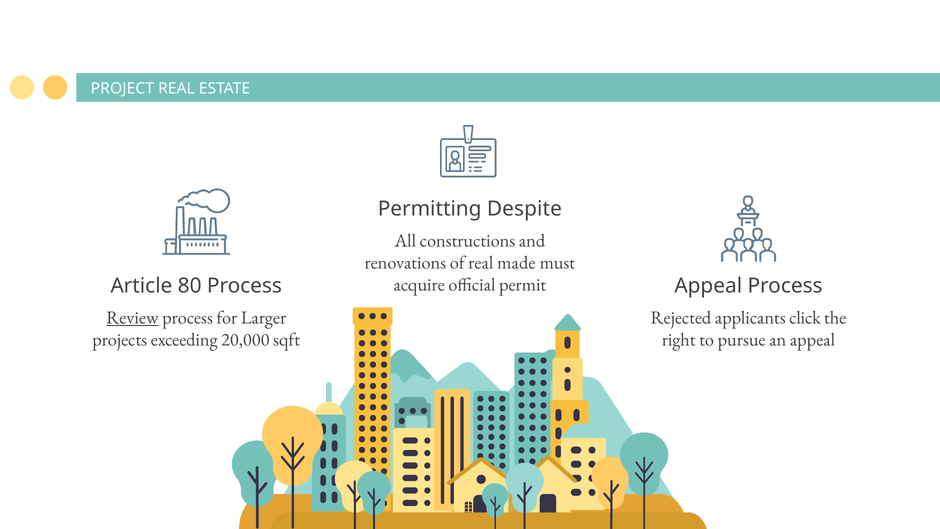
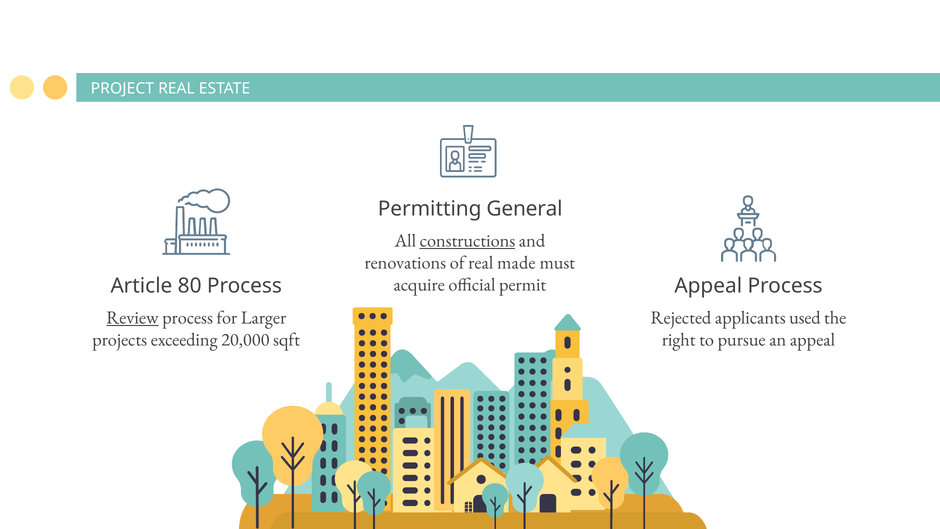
Despite: Despite -> General (525, 209)
constructions underline: none -> present (467, 241)
click: click -> used (805, 318)
